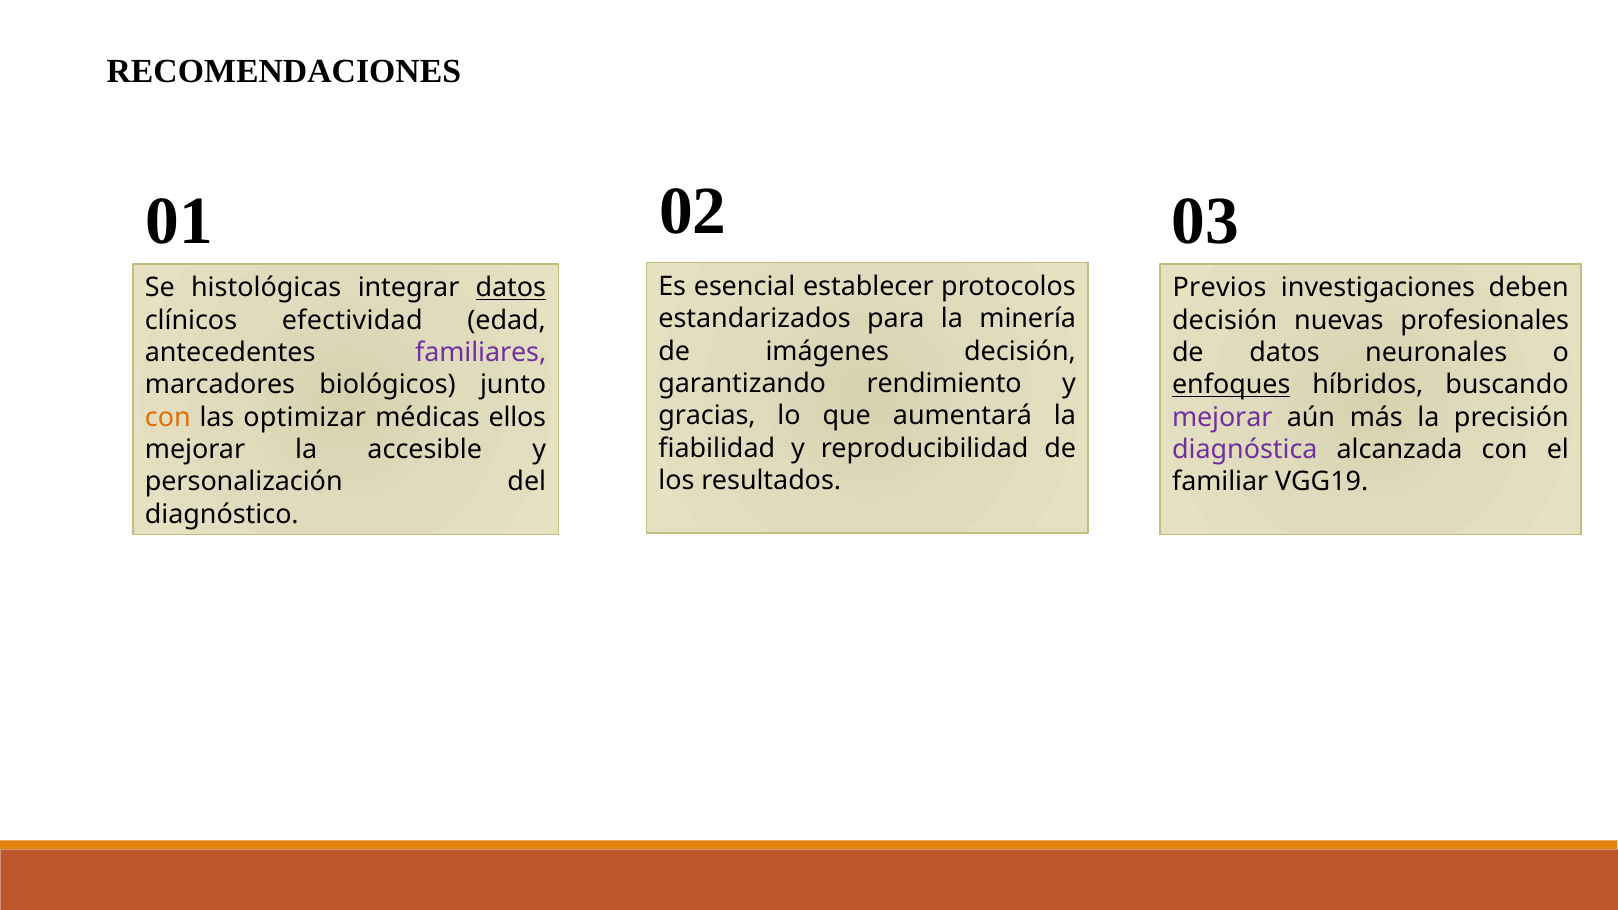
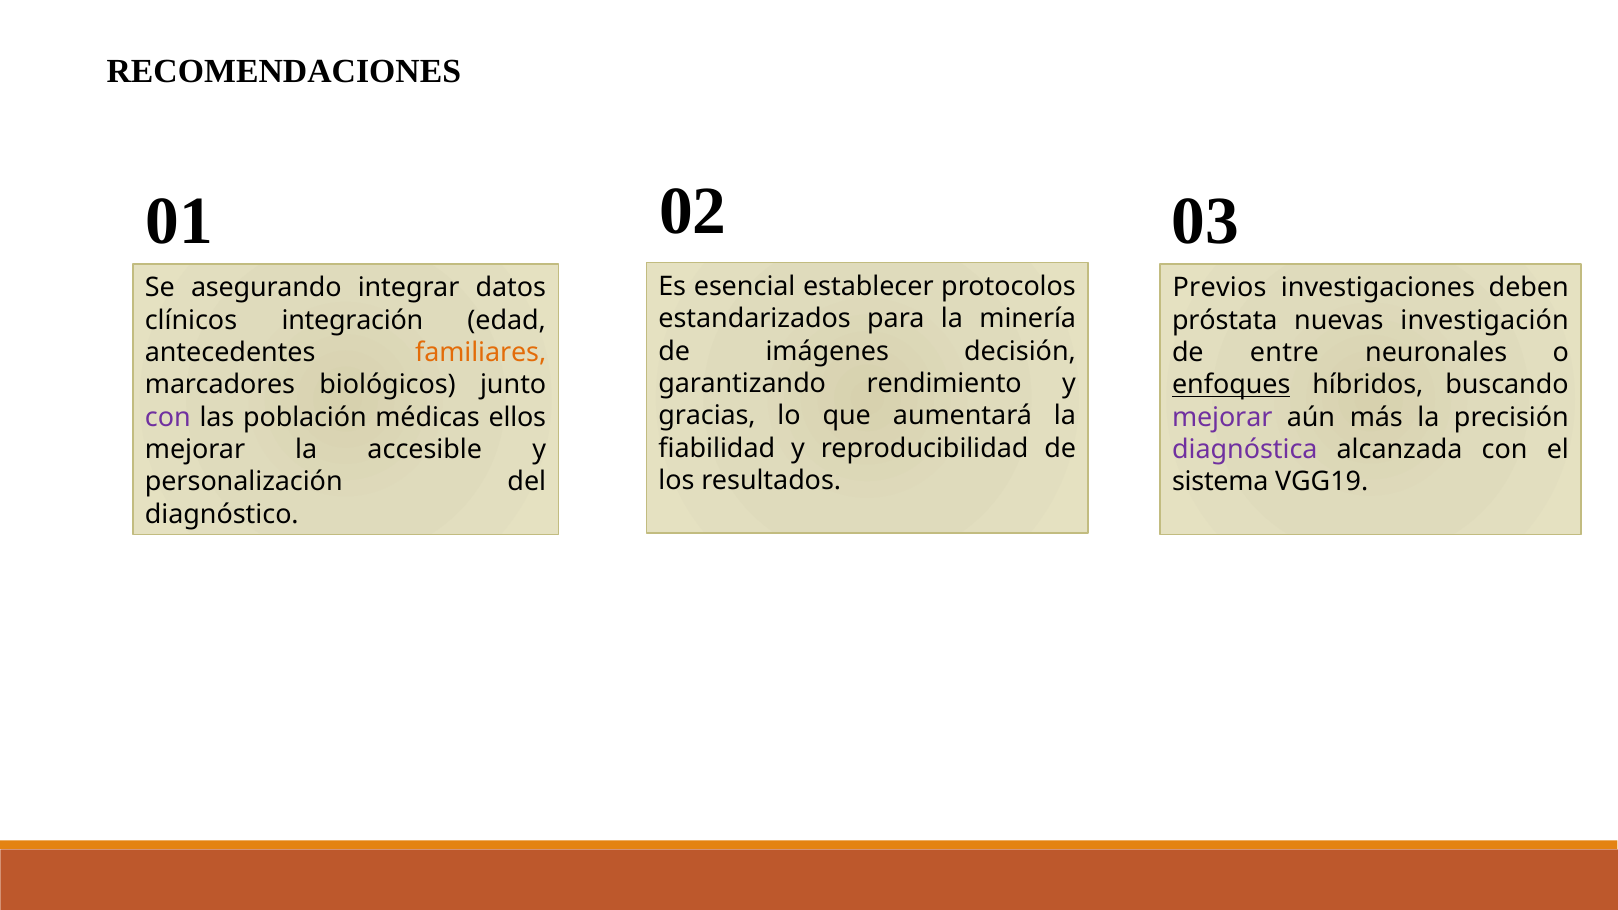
histológicas: histológicas -> asegurando (266, 288)
datos underline: present -> none (511, 288)
efectividad: efectividad -> integración (352, 320)
decisión: decisión -> próstata (1225, 320)
profesionales: profesionales -> investigación (1485, 320)
familiares colour: purple -> orange (481, 353)
de datos: datos -> entre (1284, 353)
con colour: orange -> purple (168, 417)
optimizar: optimizar -> población (305, 417)
familiar: familiar -> sistema (1220, 482)
